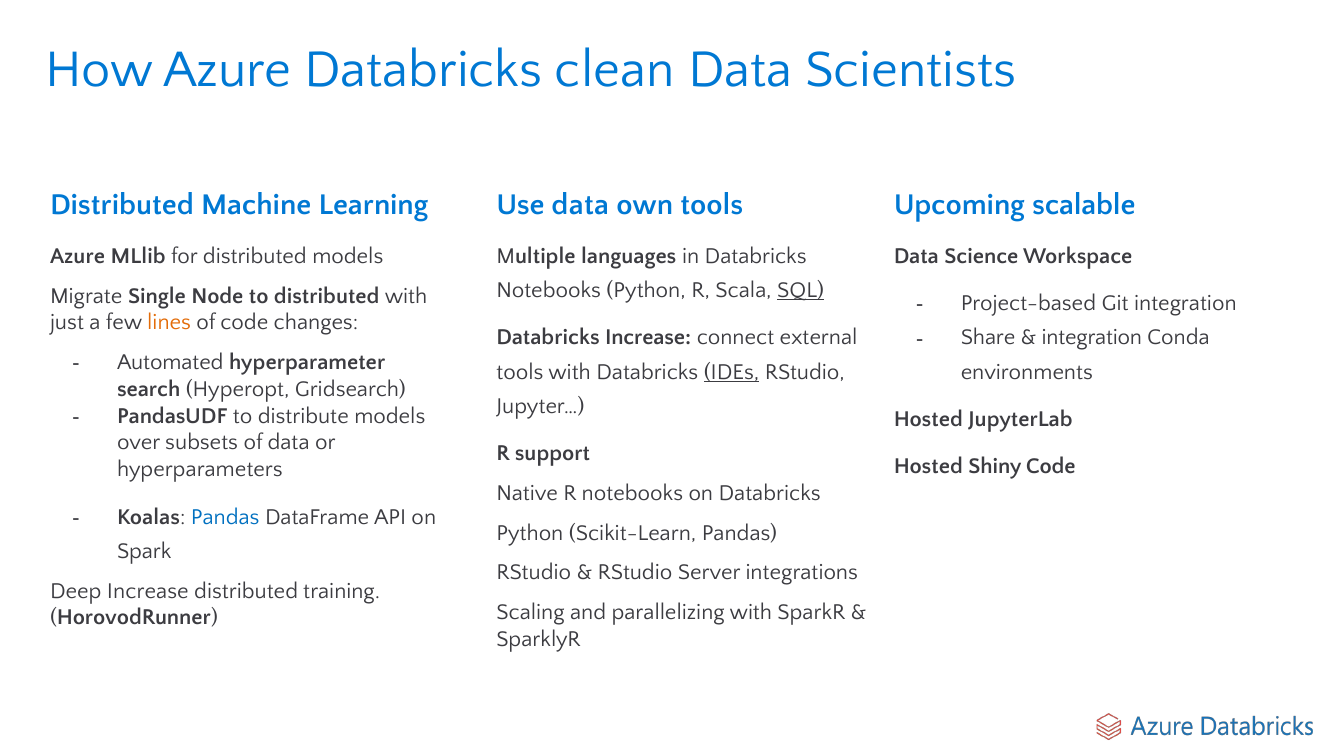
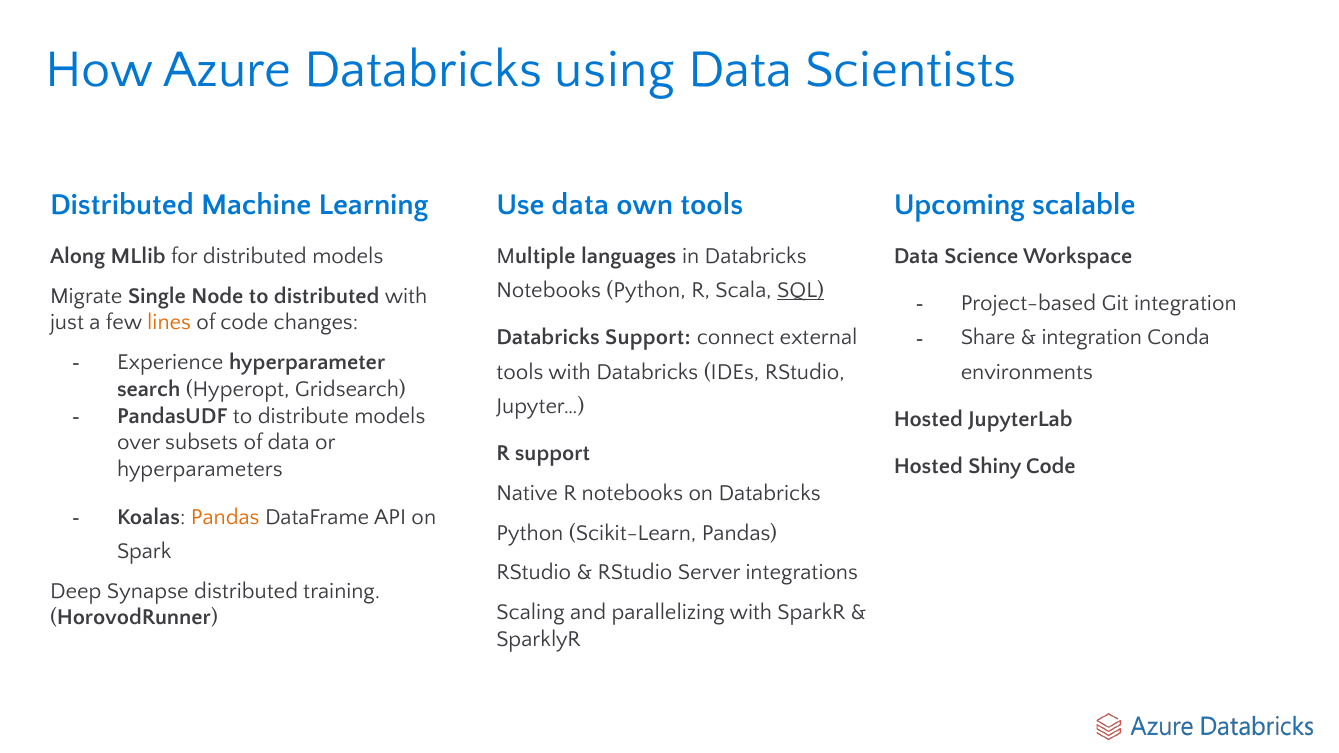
clean: clean -> using (615, 70)
Azure: Azure -> Along (78, 256)
Databricks Increase: Increase -> Support (648, 338)
Automated: Automated -> Experience (170, 362)
IDEs underline: present -> none (732, 372)
Pandas colour: blue -> orange (225, 517)
Deep Increase: Increase -> Synapse (148, 591)
